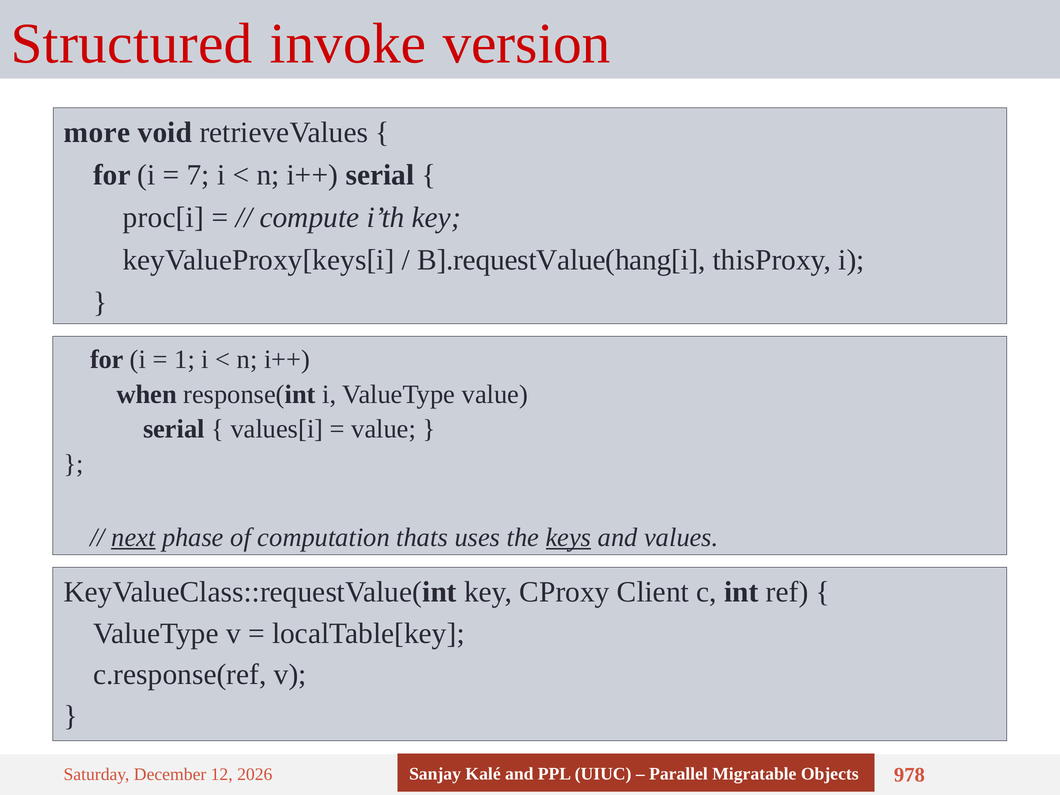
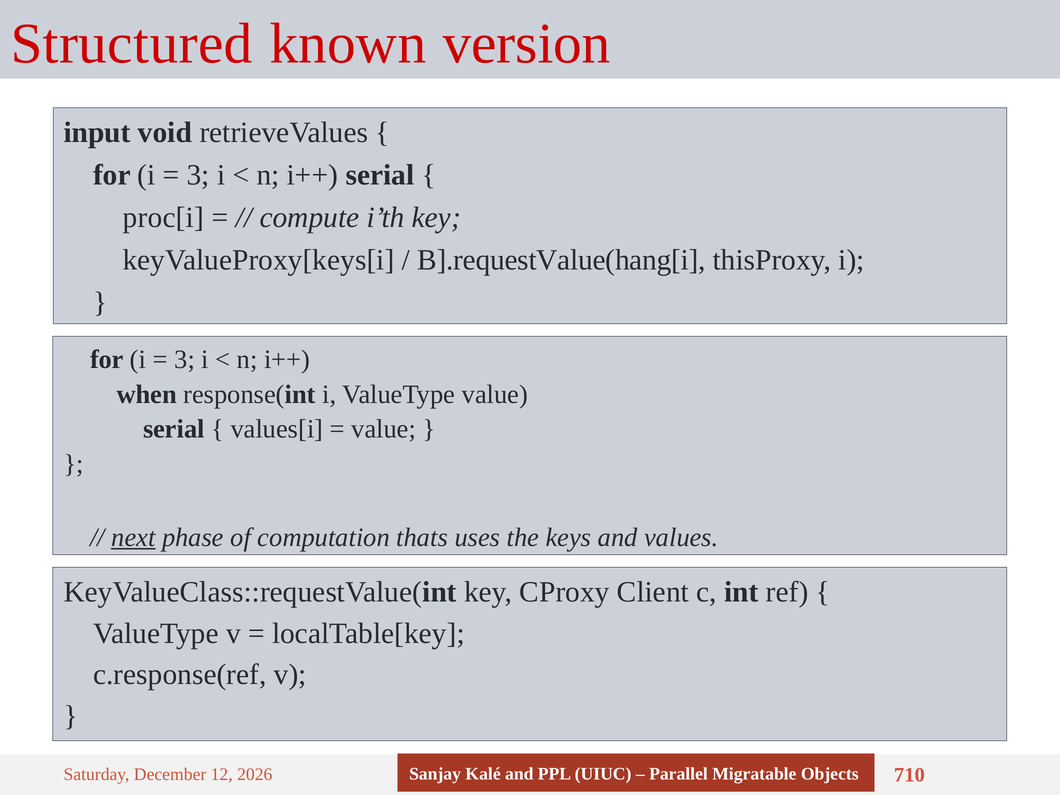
invoke: invoke -> known (348, 44)
more: more -> input (97, 133)
7: 7 -> 3 (198, 175)
1: 1 -> 3 (185, 359)
keys underline: present -> none (568, 537)
978: 978 -> 710 (909, 775)
